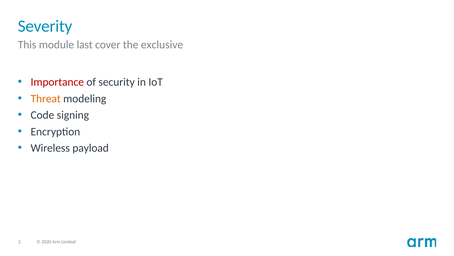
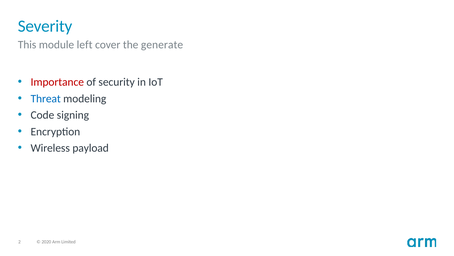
last: last -> left (85, 45)
exclusive: exclusive -> generate (162, 45)
Threat colour: orange -> blue (46, 98)
